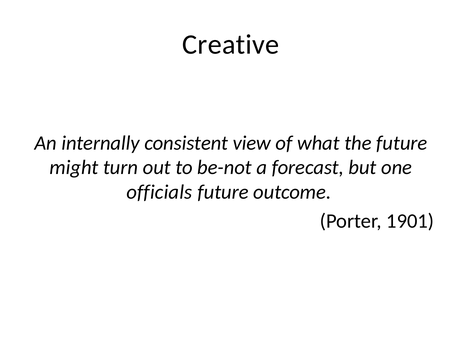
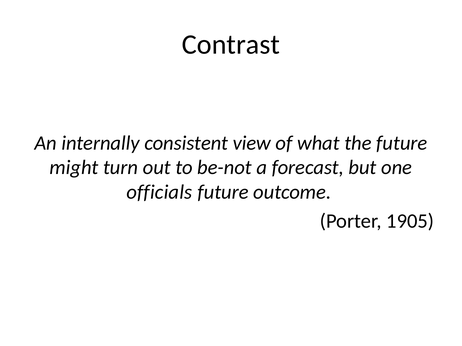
Creative: Creative -> Contrast (231, 45)
1901: 1901 -> 1905 (410, 221)
